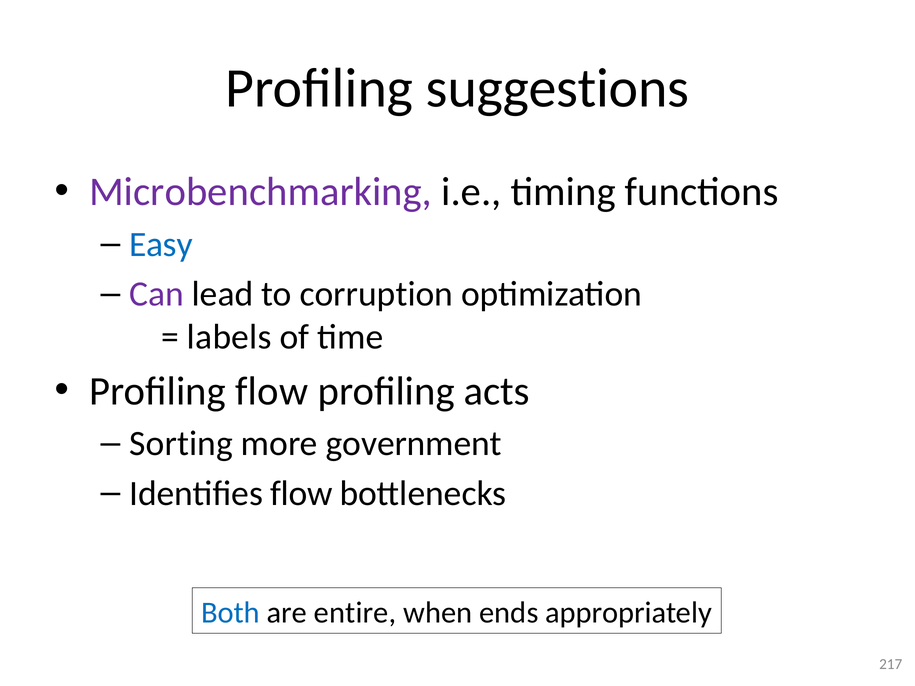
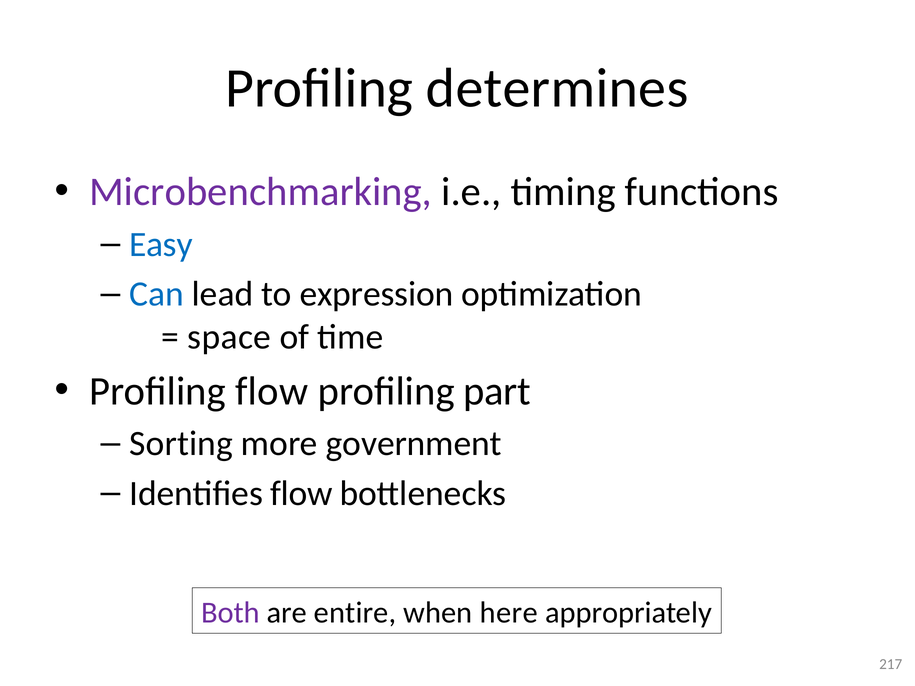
suggestions: suggestions -> determines (557, 89)
Can colour: purple -> blue (157, 294)
corruption: corruption -> expression (376, 294)
labels: labels -> space (229, 337)
acts: acts -> part (497, 391)
Both colour: blue -> purple (231, 613)
ends: ends -> here (509, 613)
